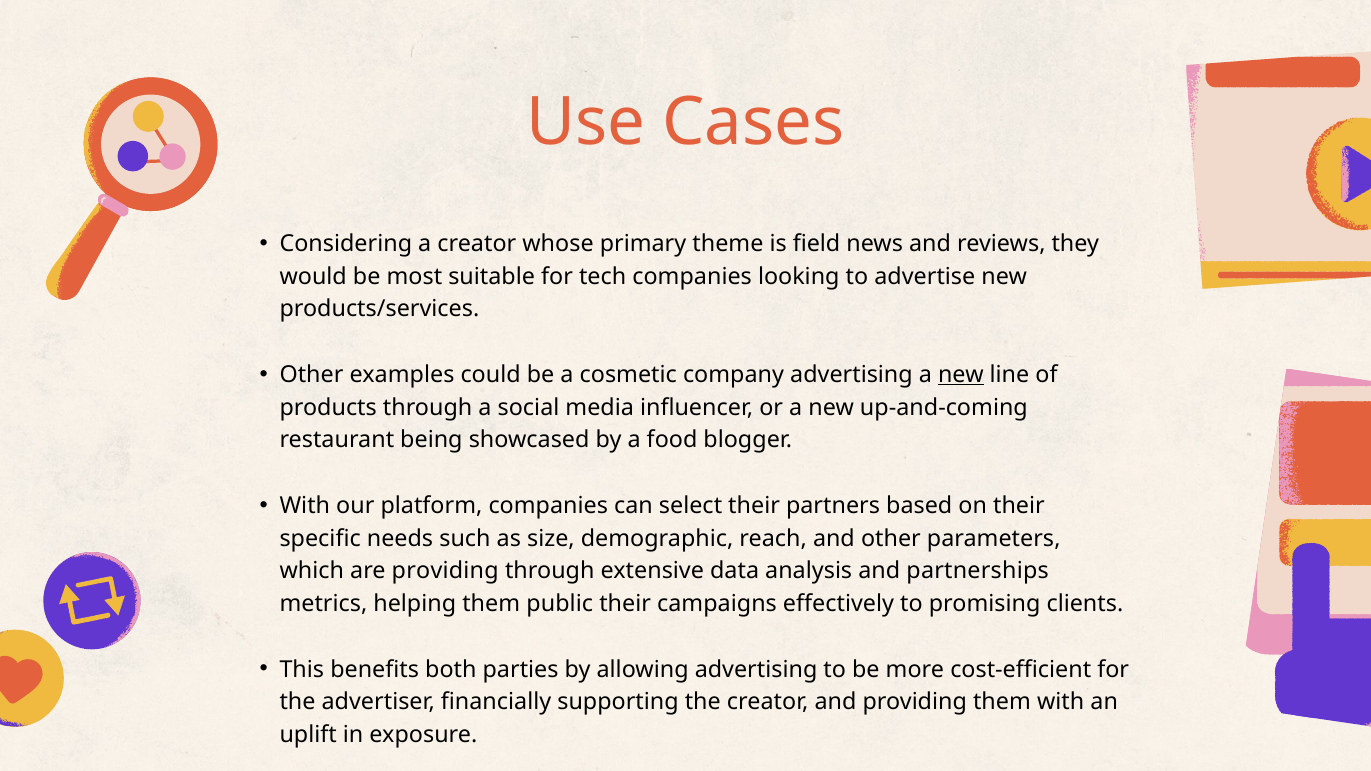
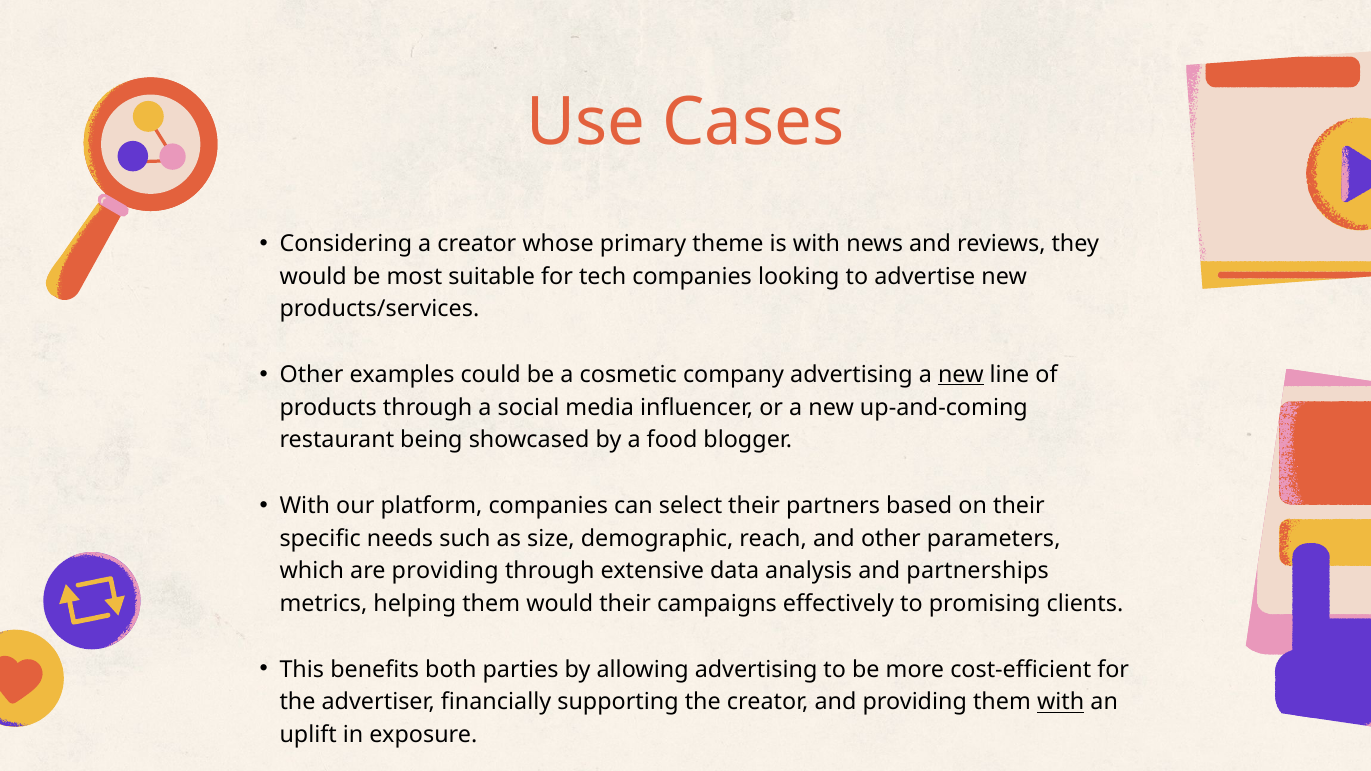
is field: field -> with (817, 244)
them public: public -> would (560, 604)
with underline: none -> present (1061, 702)
